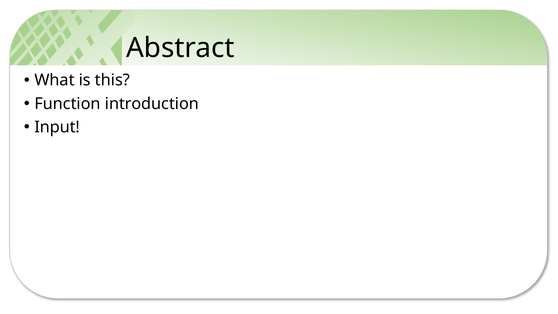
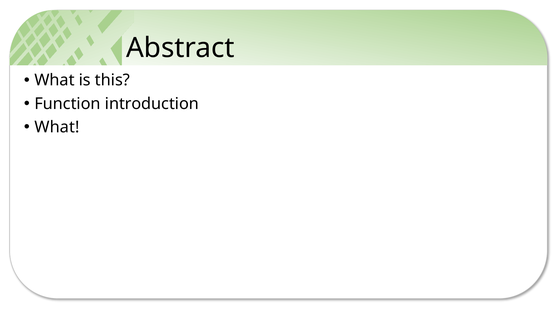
Input: Input -> What (57, 127)
